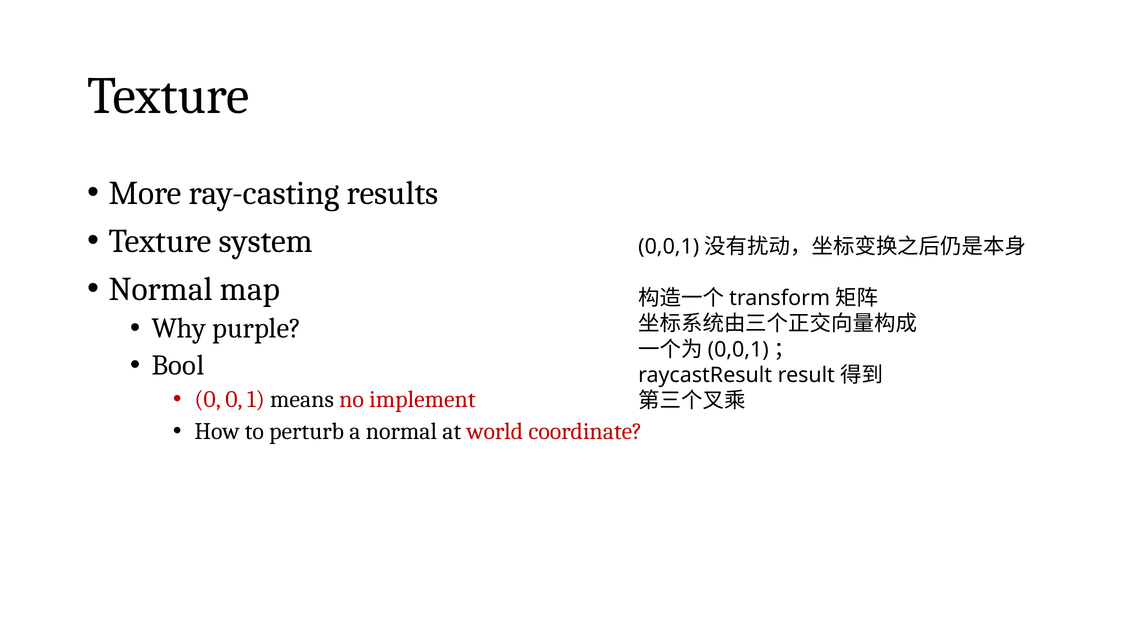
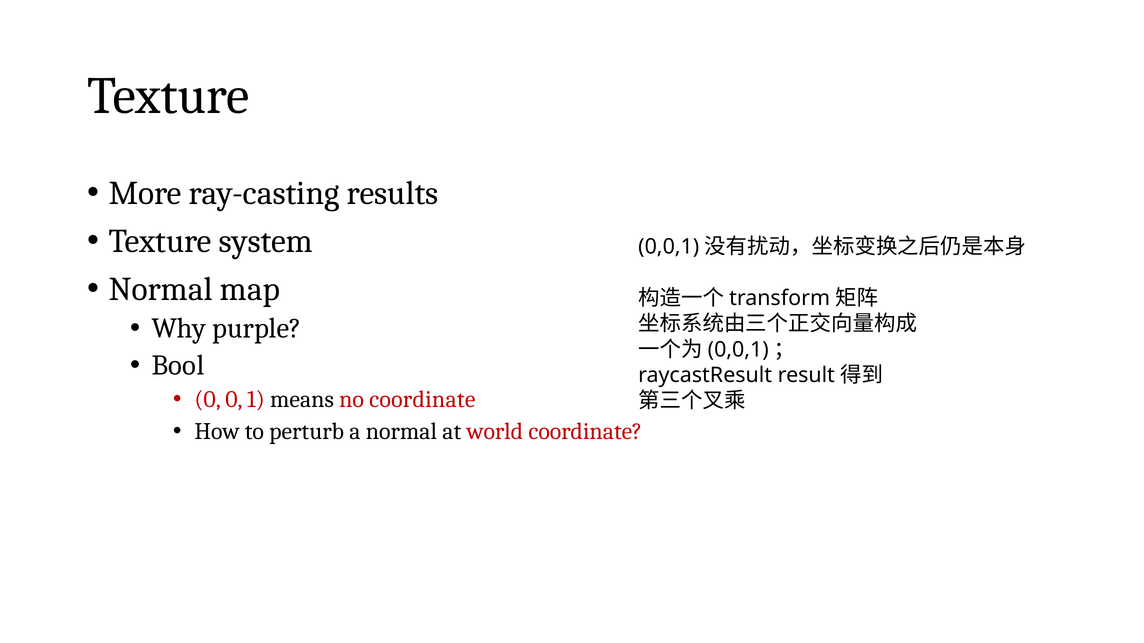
no implement: implement -> coordinate (422, 400)
